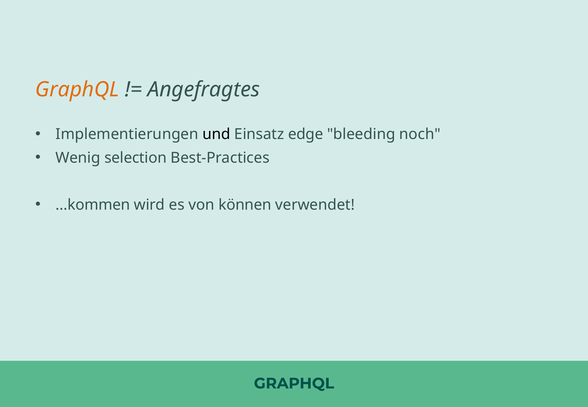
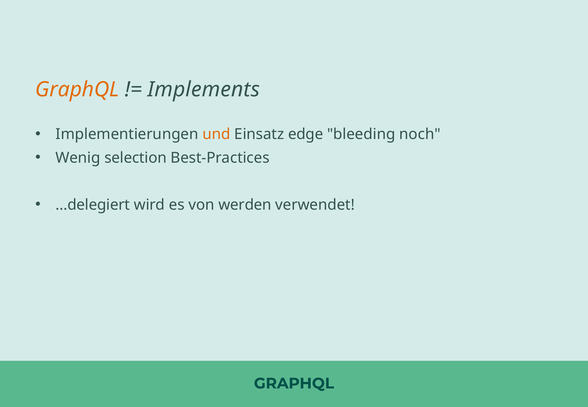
Angefragtes: Angefragtes -> Implements (204, 89)
und colour: black -> orange (216, 134)
...kommen: ...kommen -> ...delegiert (93, 205)
können: können -> werden (245, 205)
